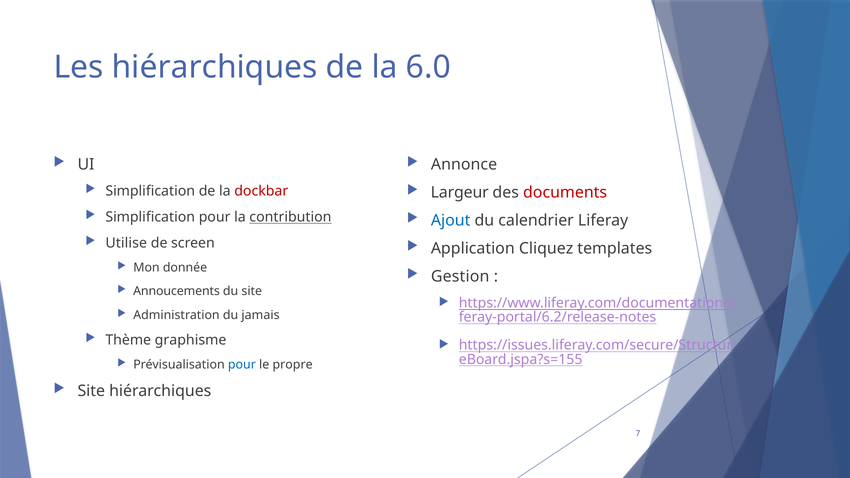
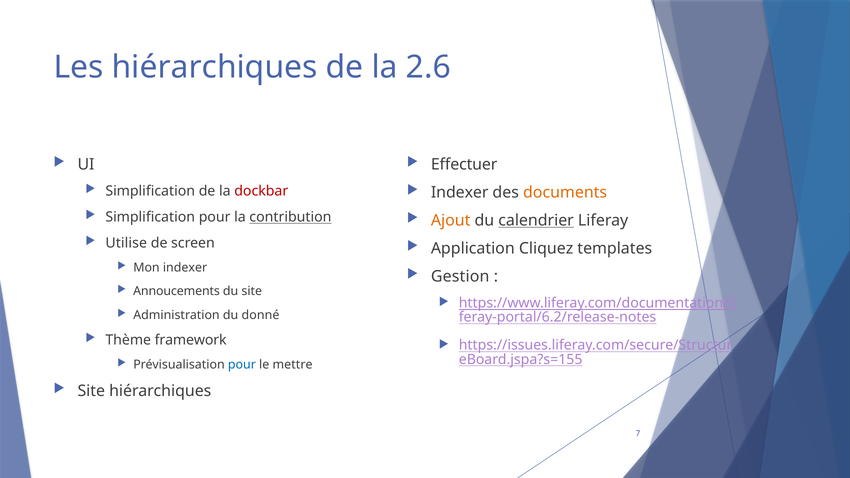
6.0: 6.0 -> 2.6 (428, 67)
Annonce: Annonce -> Effectuer (464, 164)
Largeur: Largeur -> Indexer (460, 192)
documents colour: red -> orange (565, 192)
Ajout colour: blue -> orange (451, 220)
calendrier underline: none -> present (536, 220)
Mon donnée: donnée -> indexer (185, 268)
jamais: jamais -> donné (260, 315)
graphisme: graphisme -> framework (191, 340)
propre: propre -> mettre (293, 365)
